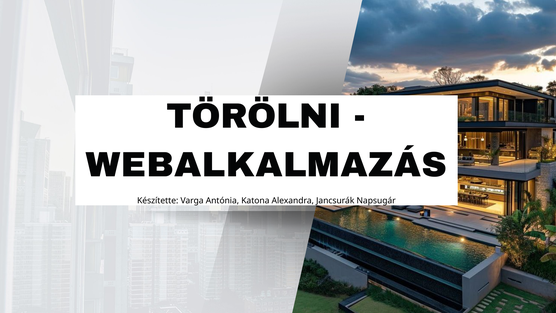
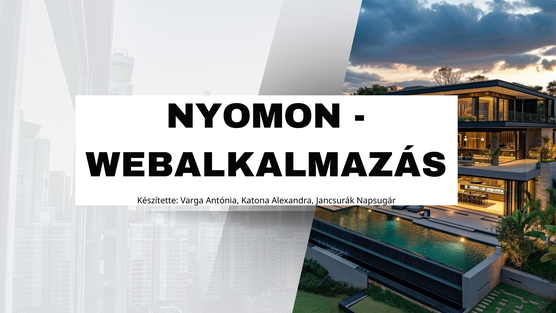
TÖRÖLNI: TÖRÖLNI -> NYOMON (254, 116)
